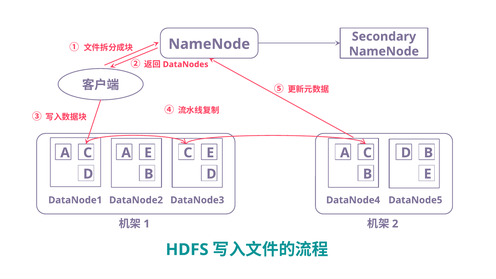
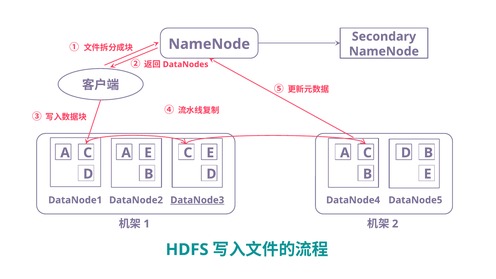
DataNode3 underline: none -> present (197, 200)
